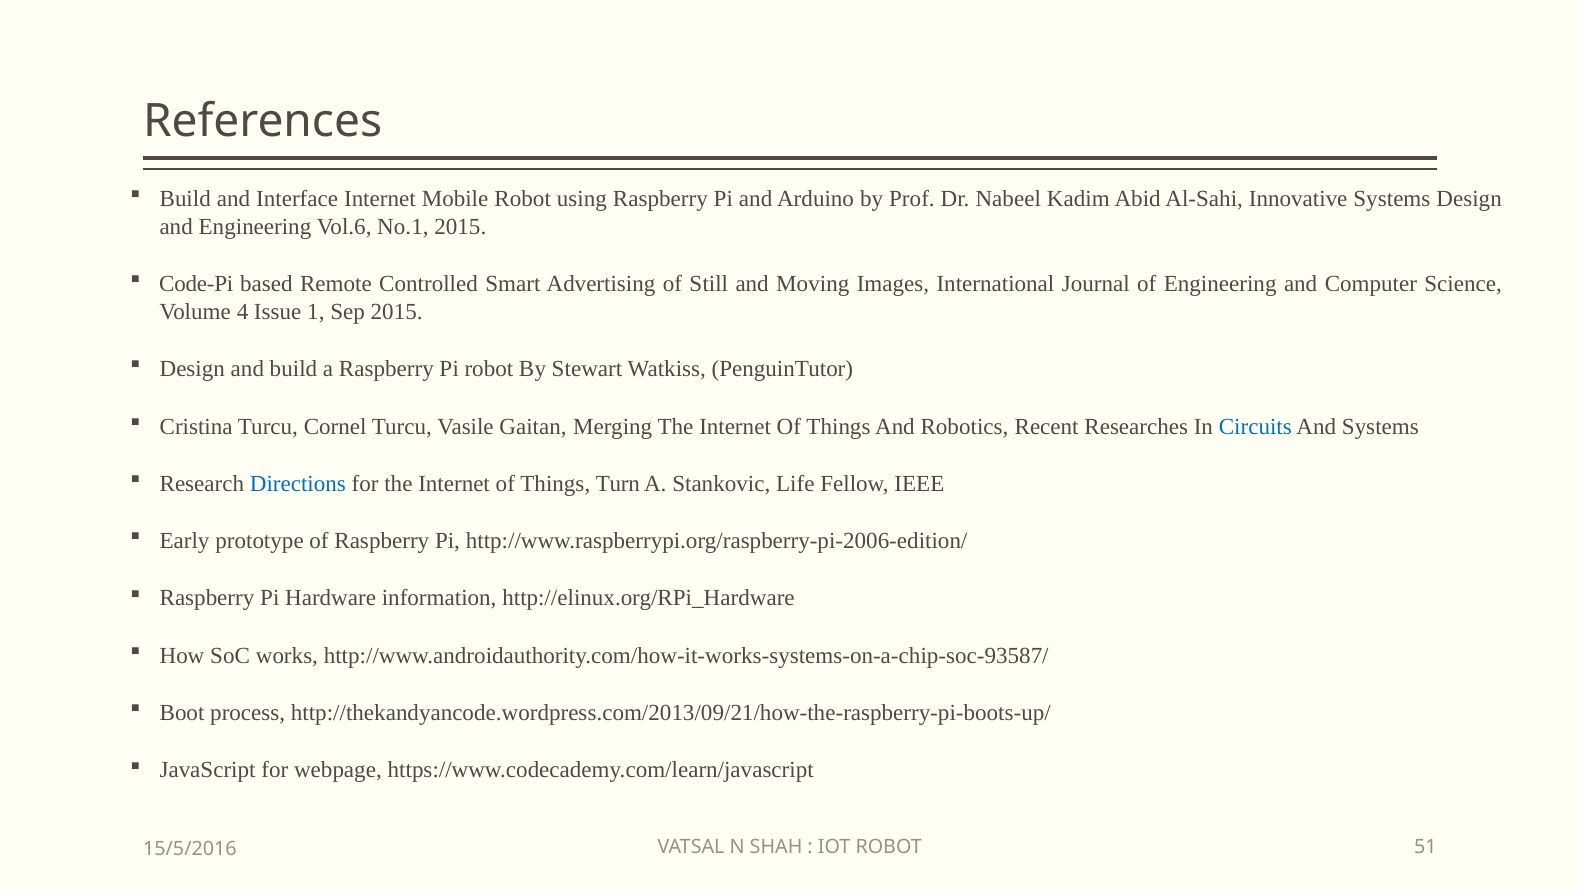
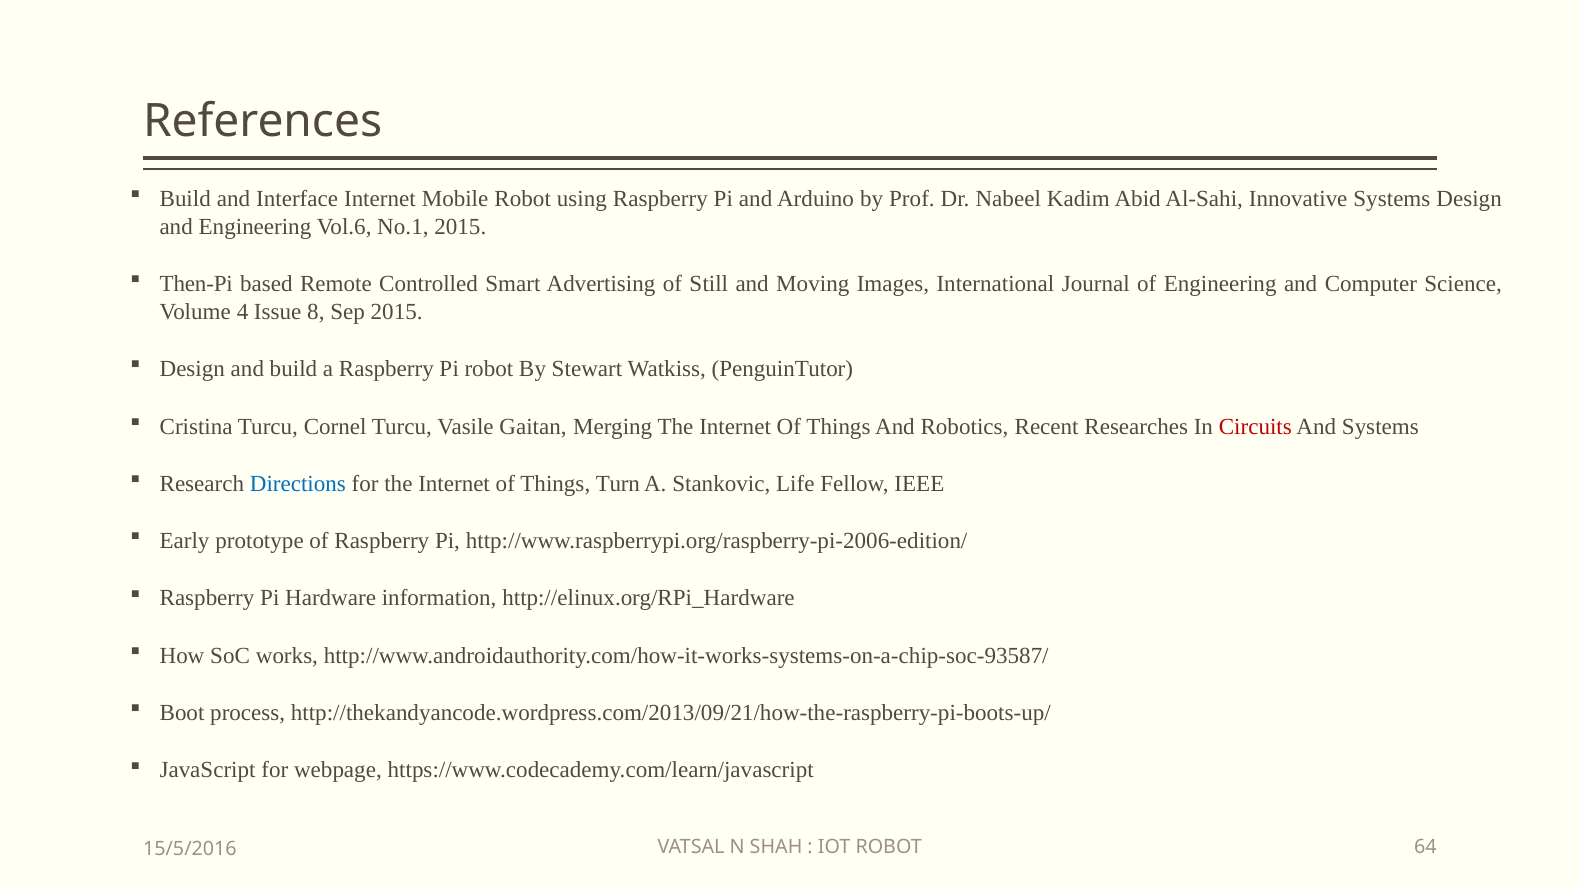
Code-Pi: Code-Pi -> Then-Pi (196, 284)
1: 1 -> 8 (316, 312)
Circuits colour: blue -> red (1255, 426)
51: 51 -> 64 (1425, 847)
